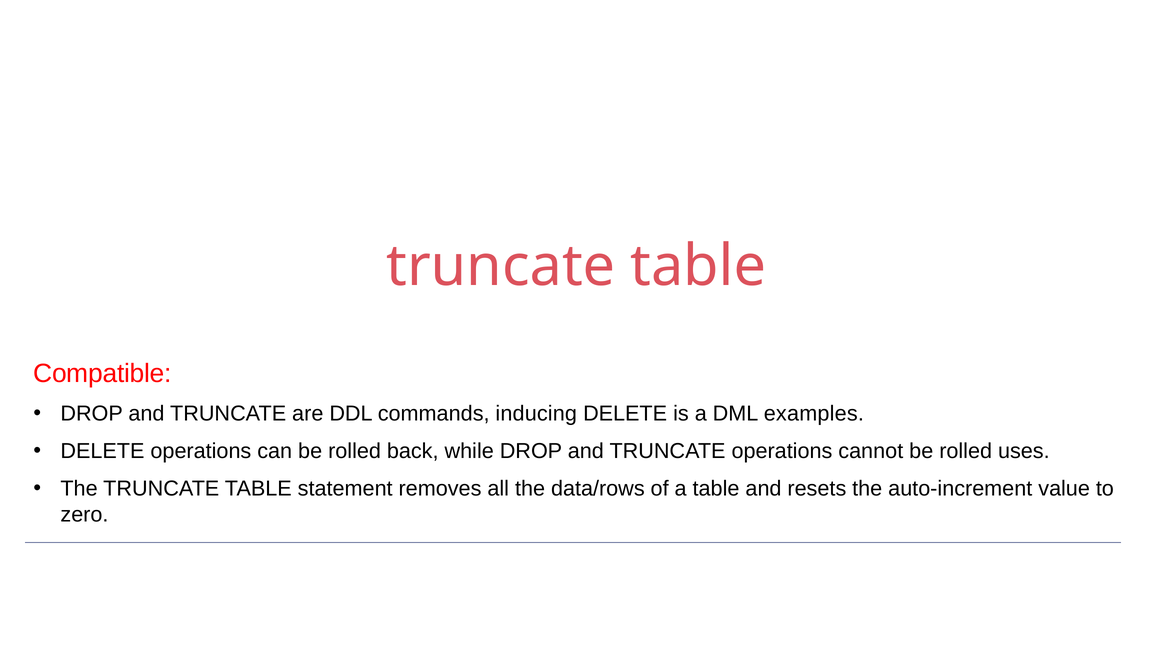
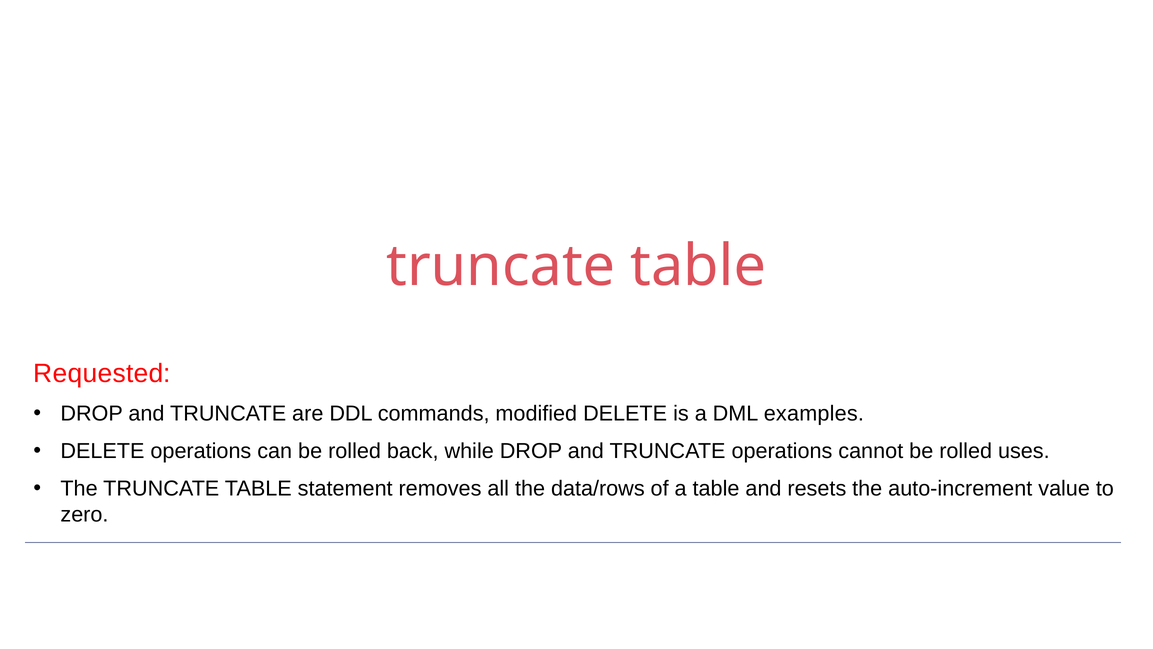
Compatible: Compatible -> Requested (102, 373)
inducing: inducing -> modified (536, 413)
